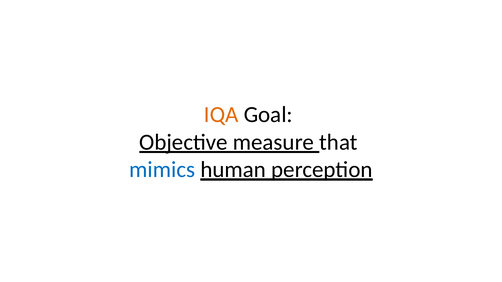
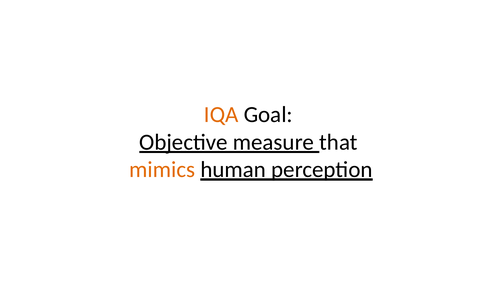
mimics colour: blue -> orange (162, 170)
